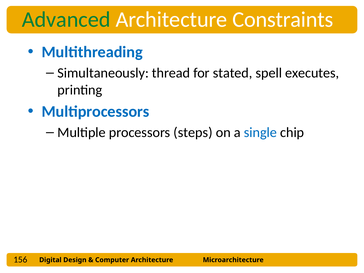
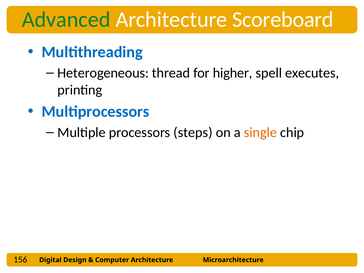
Constraints: Constraints -> Scoreboard (283, 19)
Simultaneously: Simultaneously -> Heterogeneous (103, 73)
stated: stated -> higher (233, 73)
single colour: blue -> orange (260, 132)
